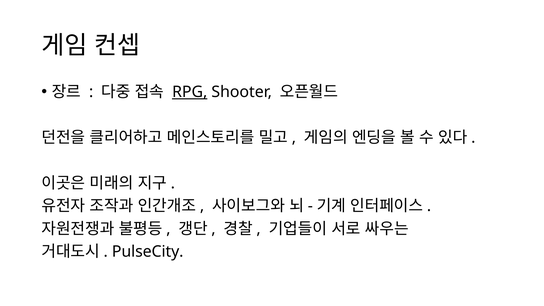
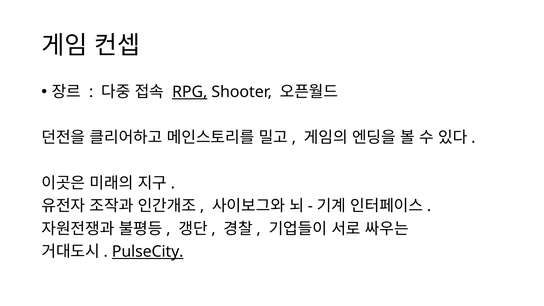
PulseCity underline: none -> present (148, 252)
